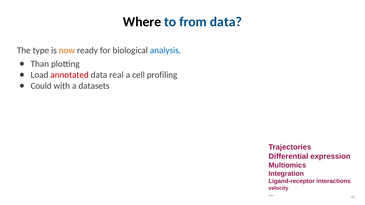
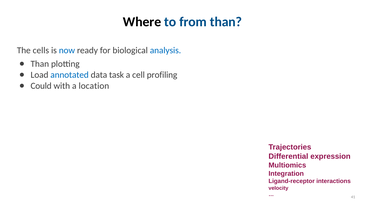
from data: data -> than (226, 22)
type: type -> cells (41, 51)
now colour: orange -> blue (67, 51)
annotated colour: red -> blue (70, 75)
real: real -> task (117, 75)
datasets: datasets -> location (94, 86)
